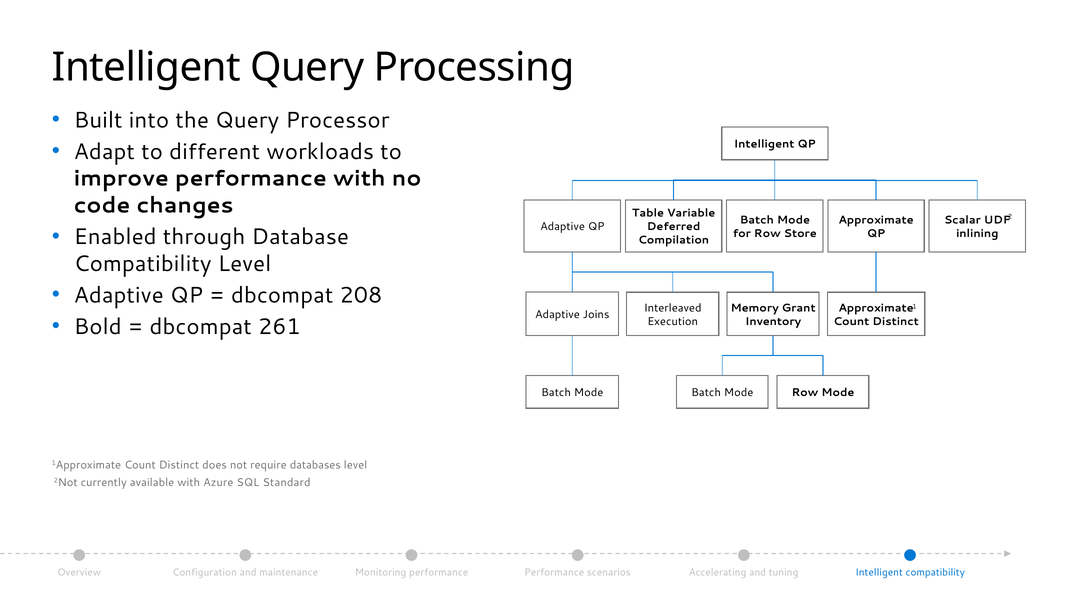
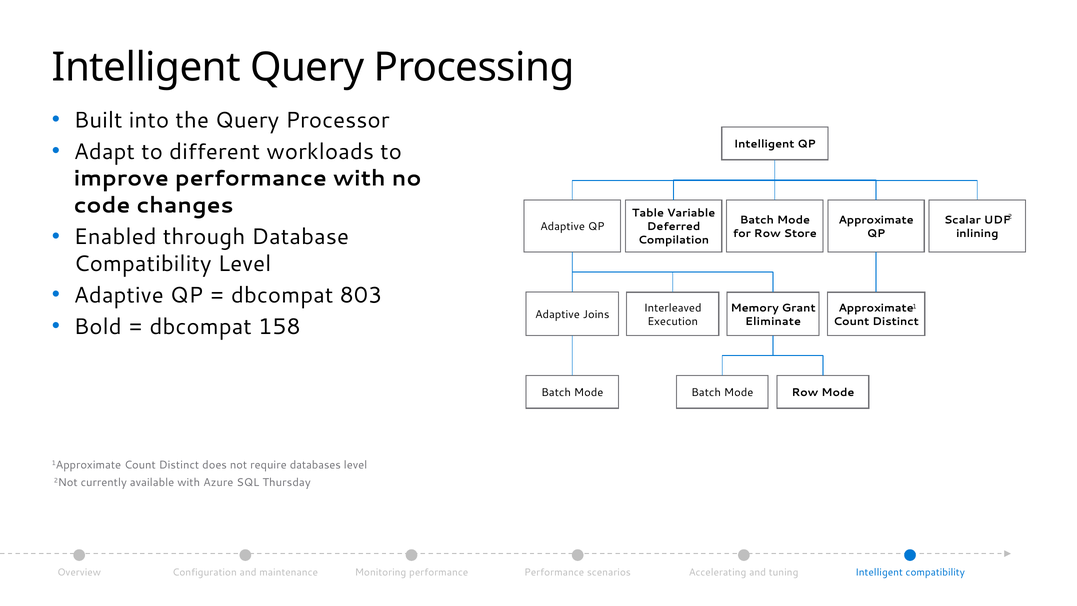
208: 208 -> 803 (361, 295)
261: 261 -> 158 (279, 327)
Inventory: Inventory -> Eliminate (773, 321)
Standard: Standard -> Thursday (287, 482)
